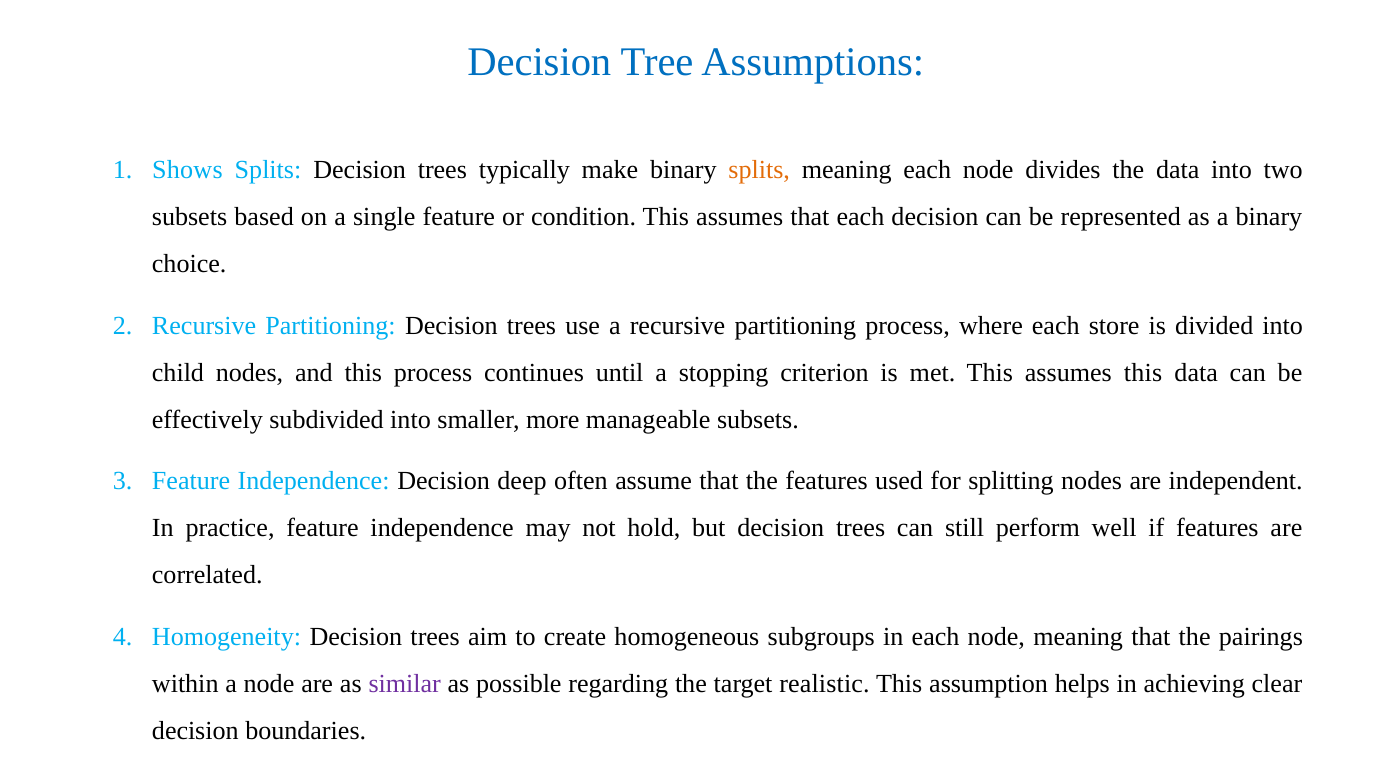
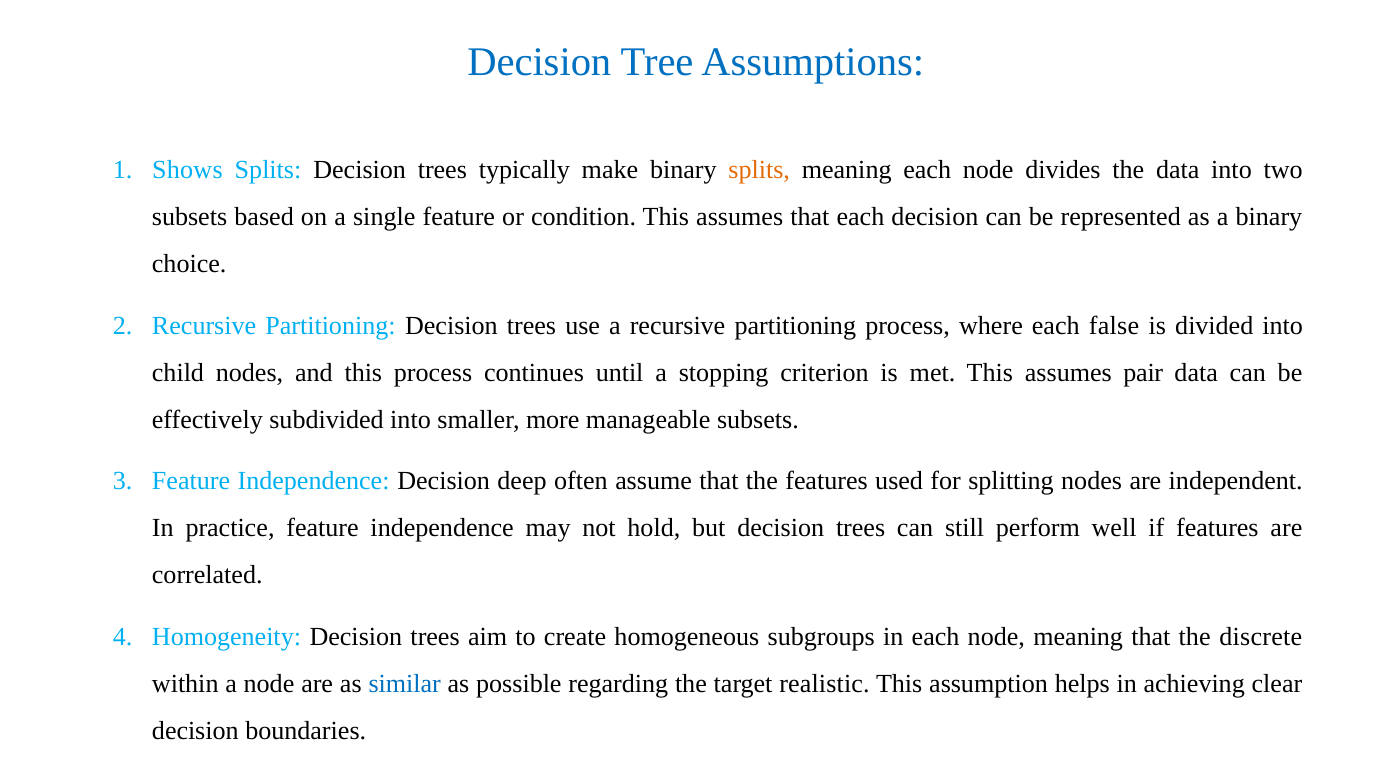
store: store -> false (1114, 326)
assumes this: this -> pair (1143, 373)
pairings: pairings -> discrete (1261, 636)
similar colour: purple -> blue (405, 683)
